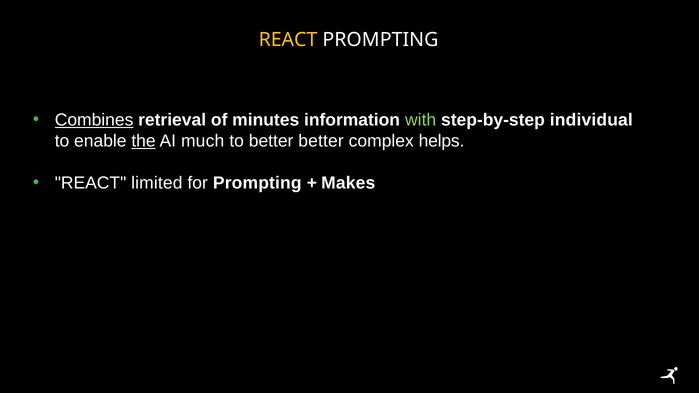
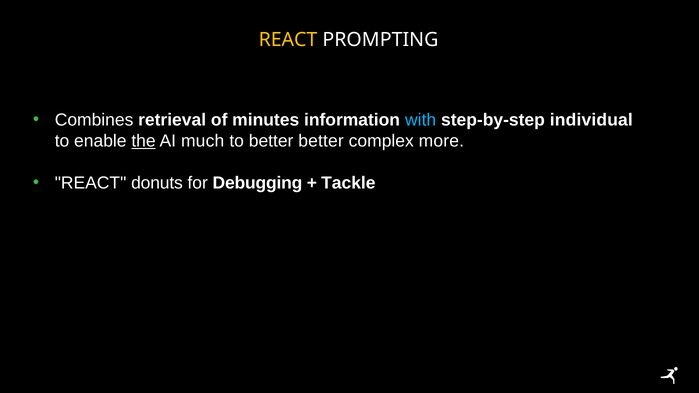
Combines underline: present -> none (94, 120)
with colour: light green -> light blue (421, 120)
helps: helps -> more (441, 141)
limited: limited -> donuts (157, 183)
for Prompting: Prompting -> Debugging (257, 183)
Makes: Makes -> Tackle (348, 183)
